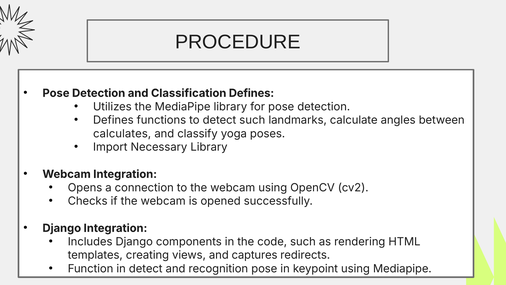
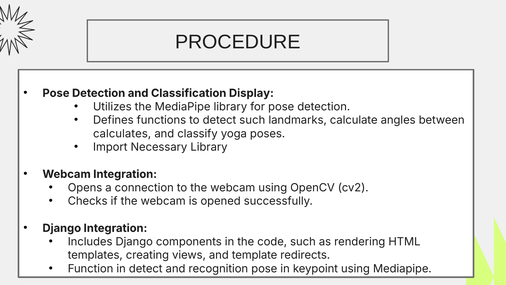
Classification Defines: Defines -> Display (251, 93)
captures: captures -> template (255, 255)
